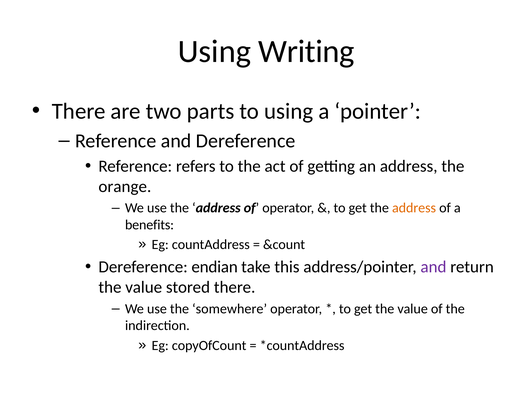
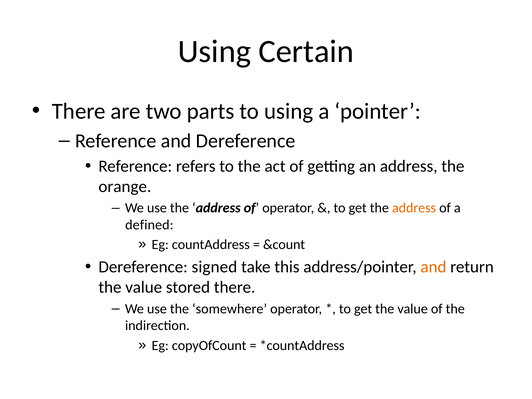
Writing: Writing -> Certain (306, 51)
benefits: benefits -> defined (149, 225)
endian: endian -> signed (214, 267)
and colour: purple -> orange (433, 267)
